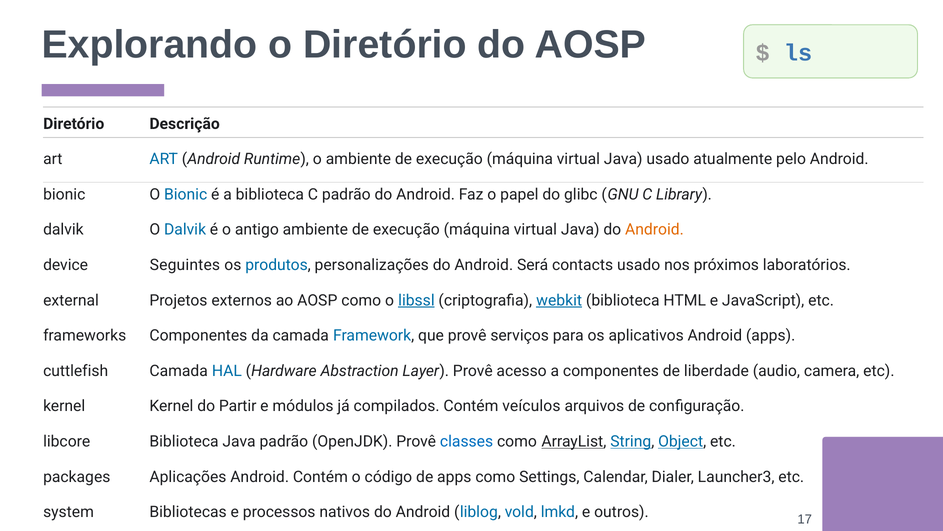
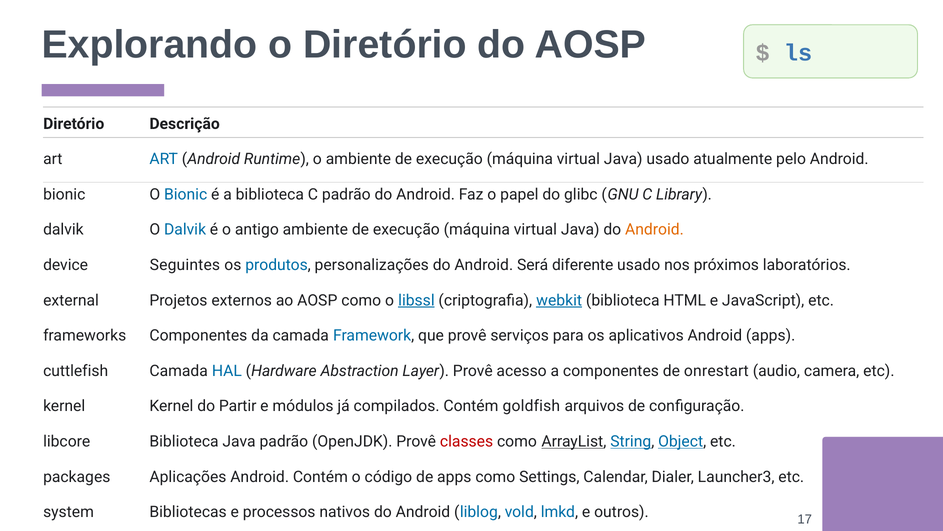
contacts: contacts -> diferente (583, 265)
liberdade: liberdade -> onrestart (716, 371)
veículos: veículos -> goldfish (531, 406)
classes colour: blue -> red (467, 441)
